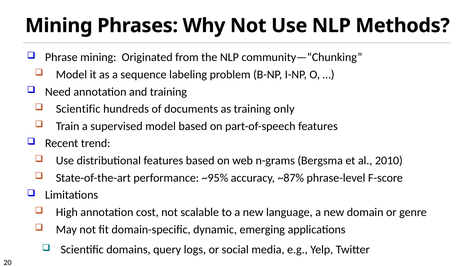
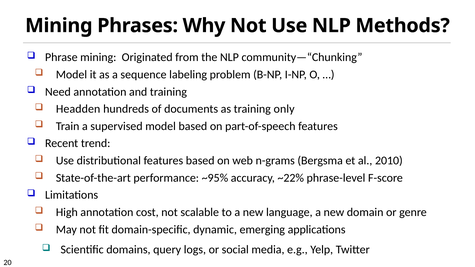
Scientific: Scientific -> Headden (78, 109)
~87%: ~87% -> ~22% (291, 178)
